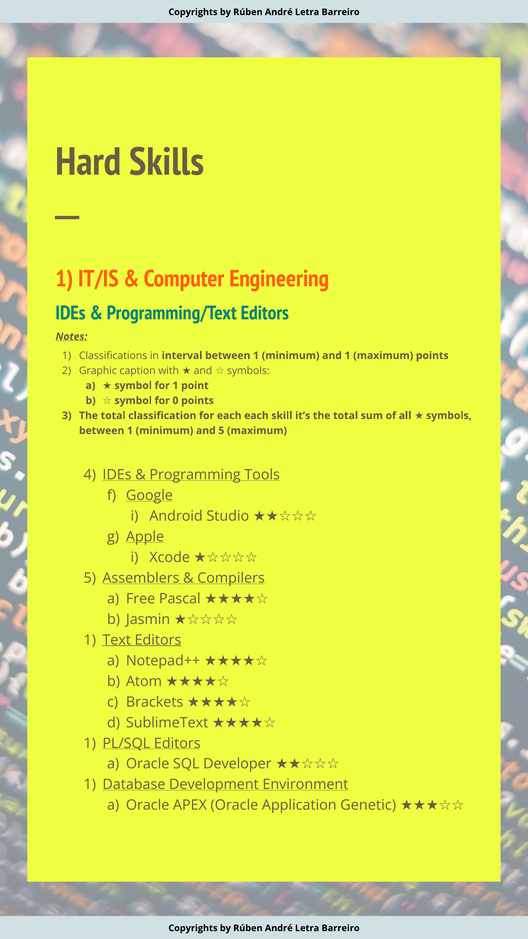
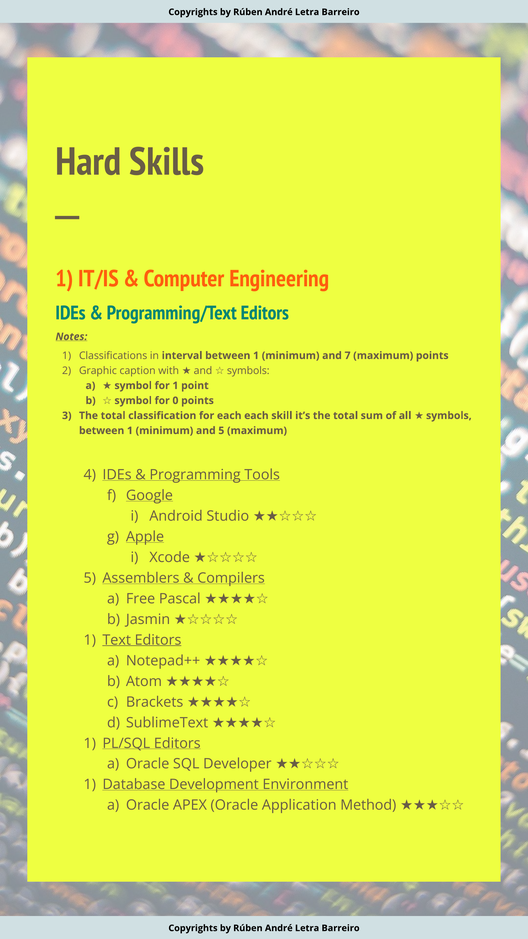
and 1: 1 -> 7 (348, 355)
Genetic: Genetic -> Method (368, 805)
